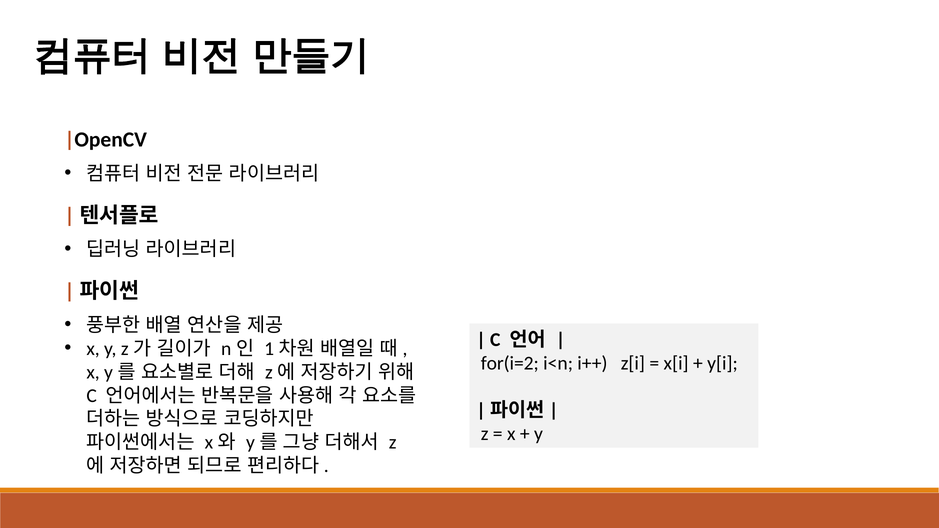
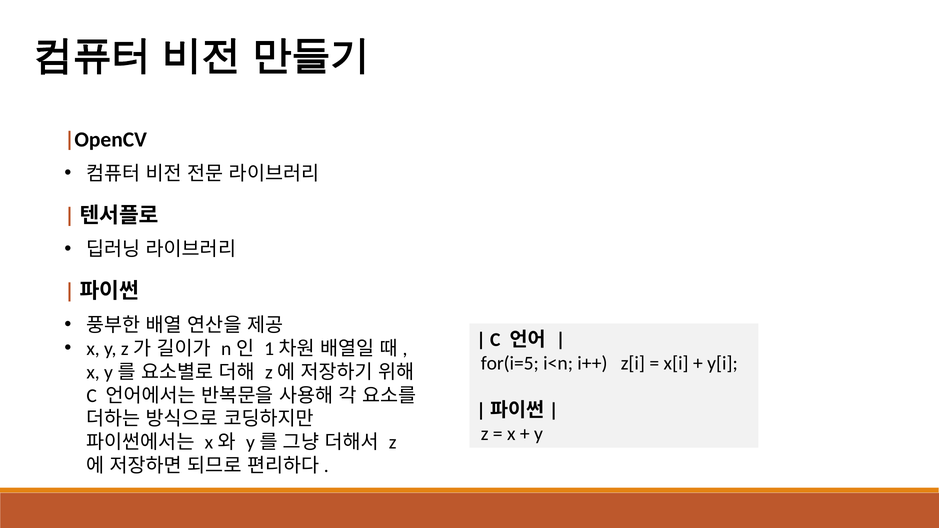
for(i=2: for(i=2 -> for(i=5 (510, 364)
